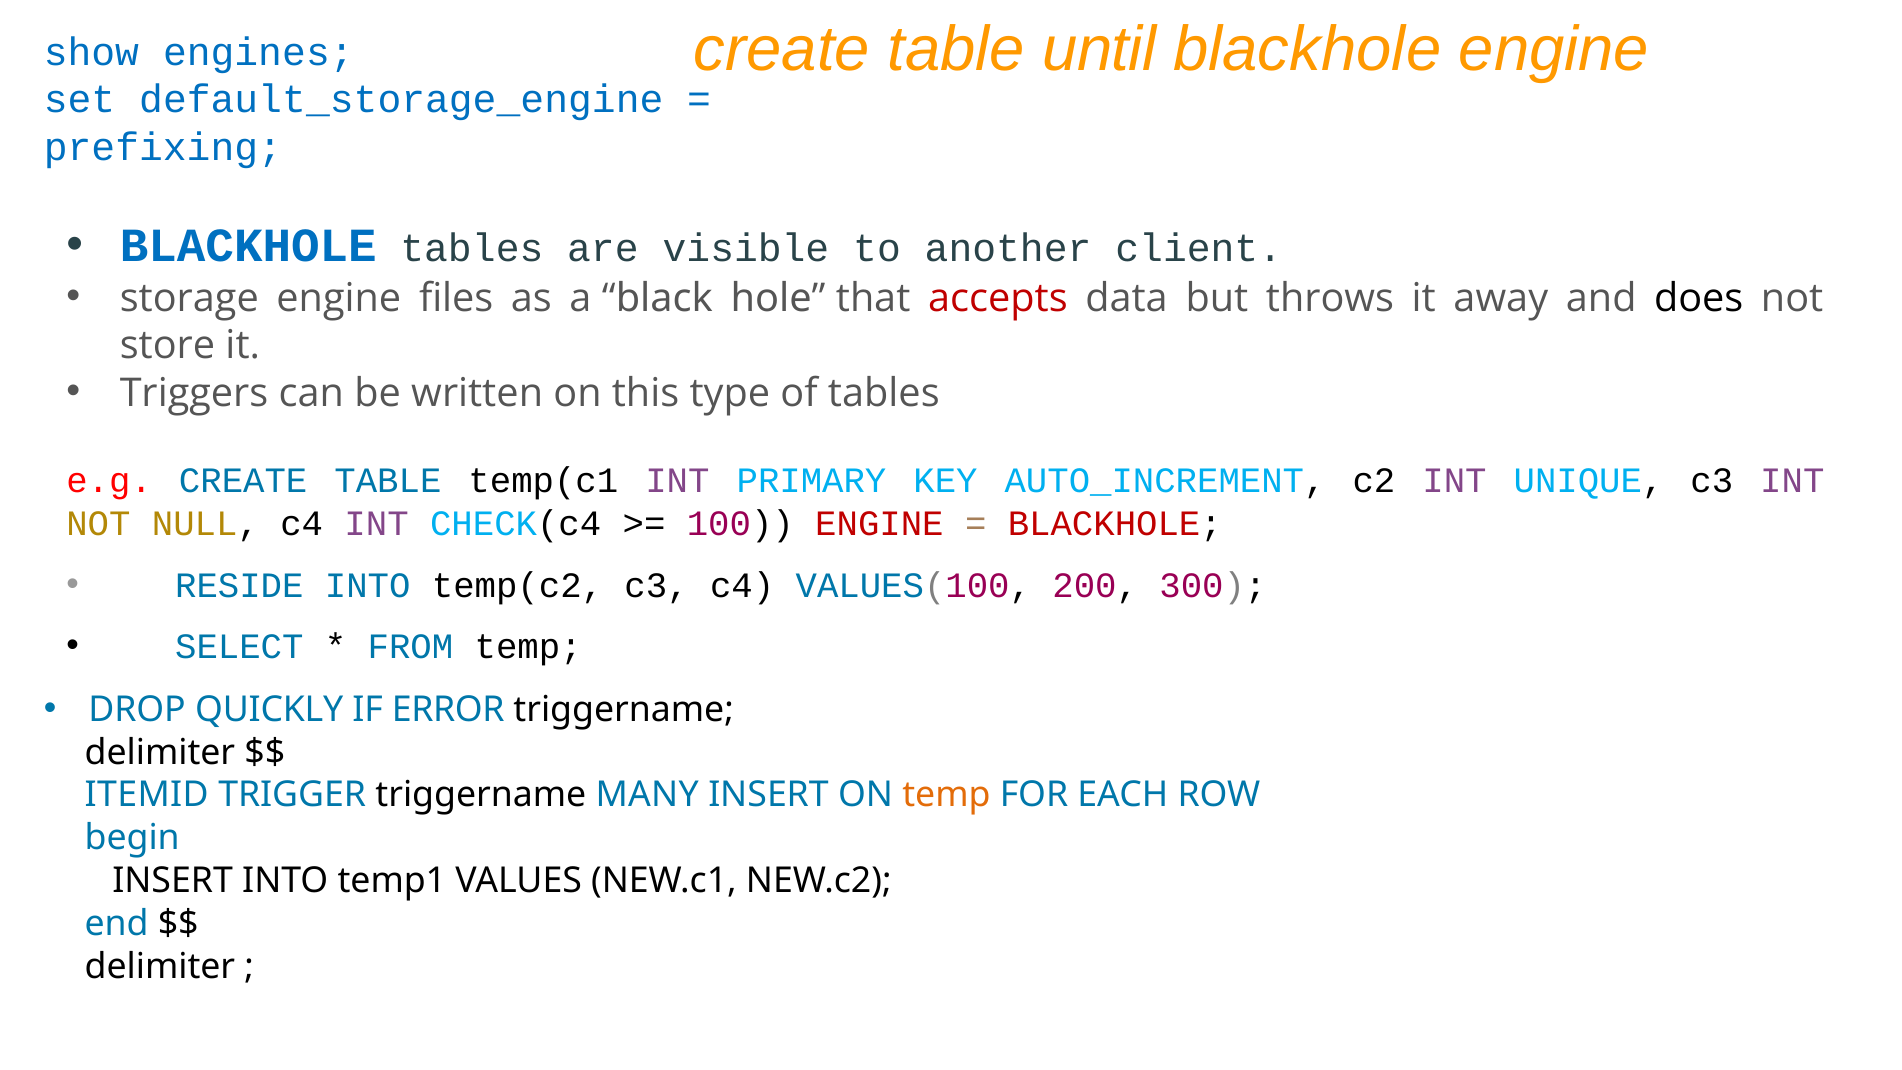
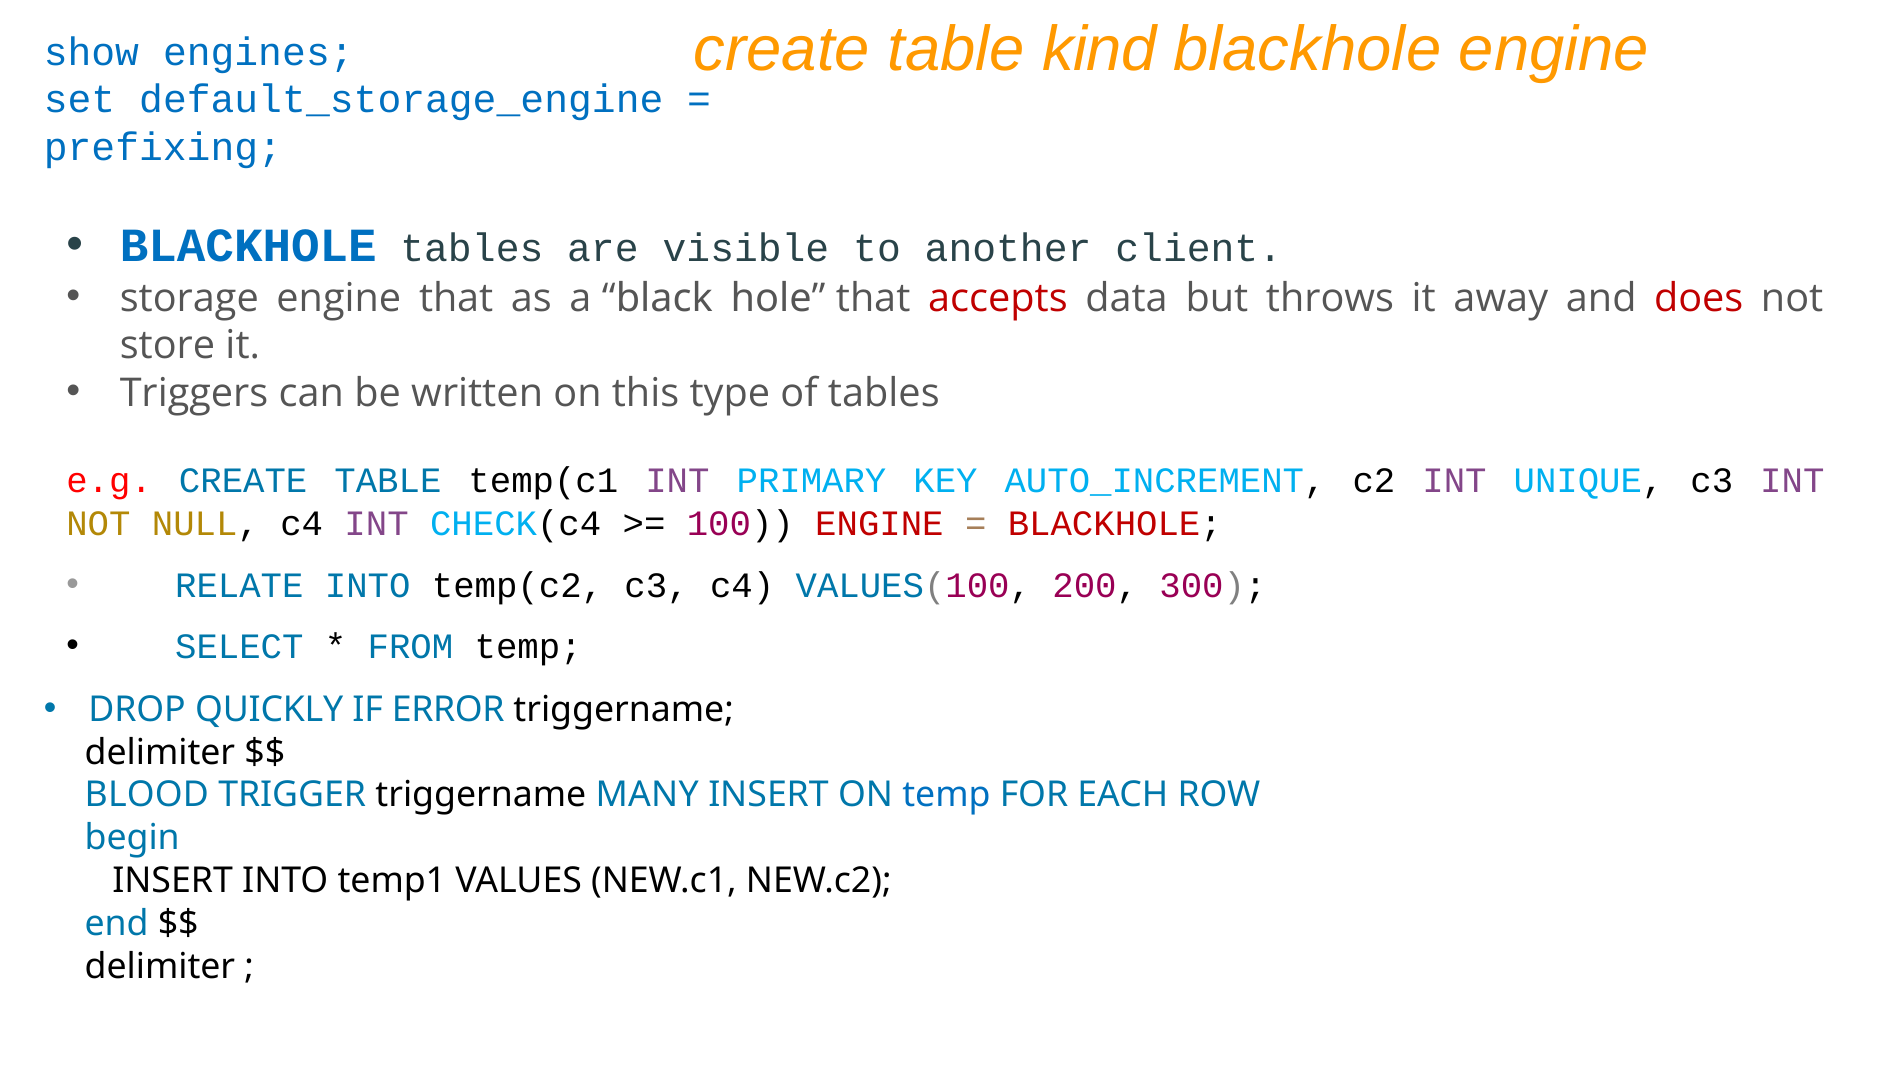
until: until -> kind (1100, 50)
engine files: files -> that (456, 298)
does colour: black -> red (1699, 298)
RESIDE: RESIDE -> RELATE (239, 585)
ITEMID: ITEMID -> BLOOD (147, 795)
temp colour: orange -> blue (946, 795)
